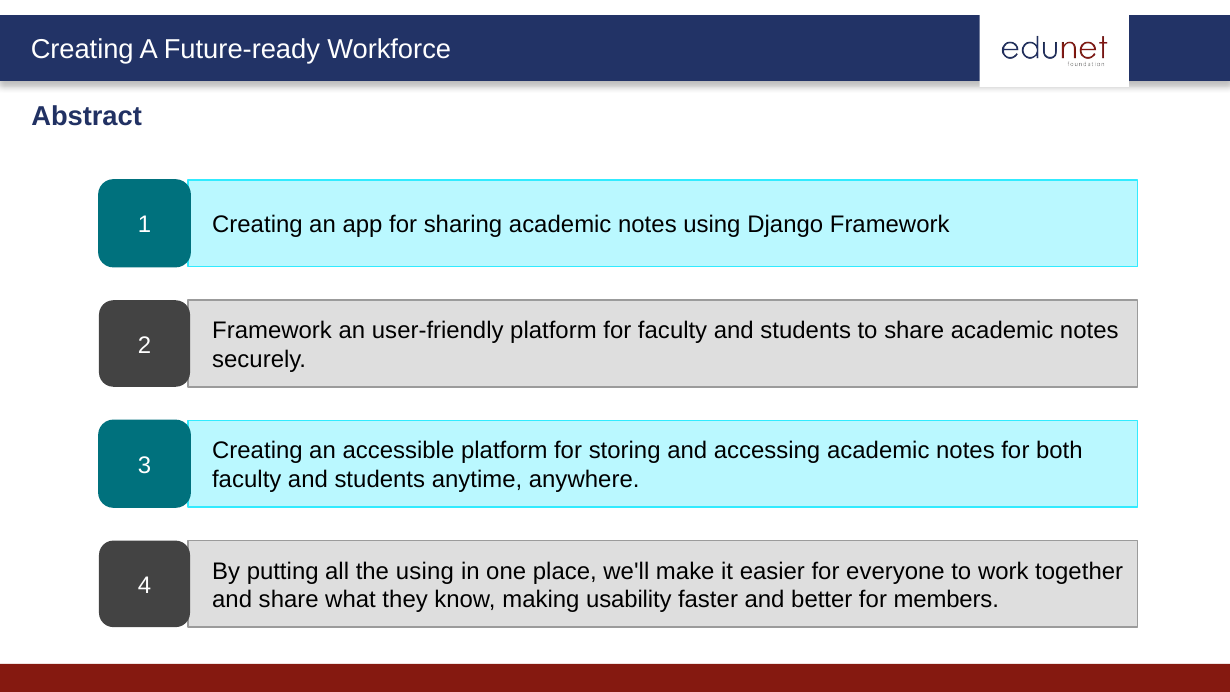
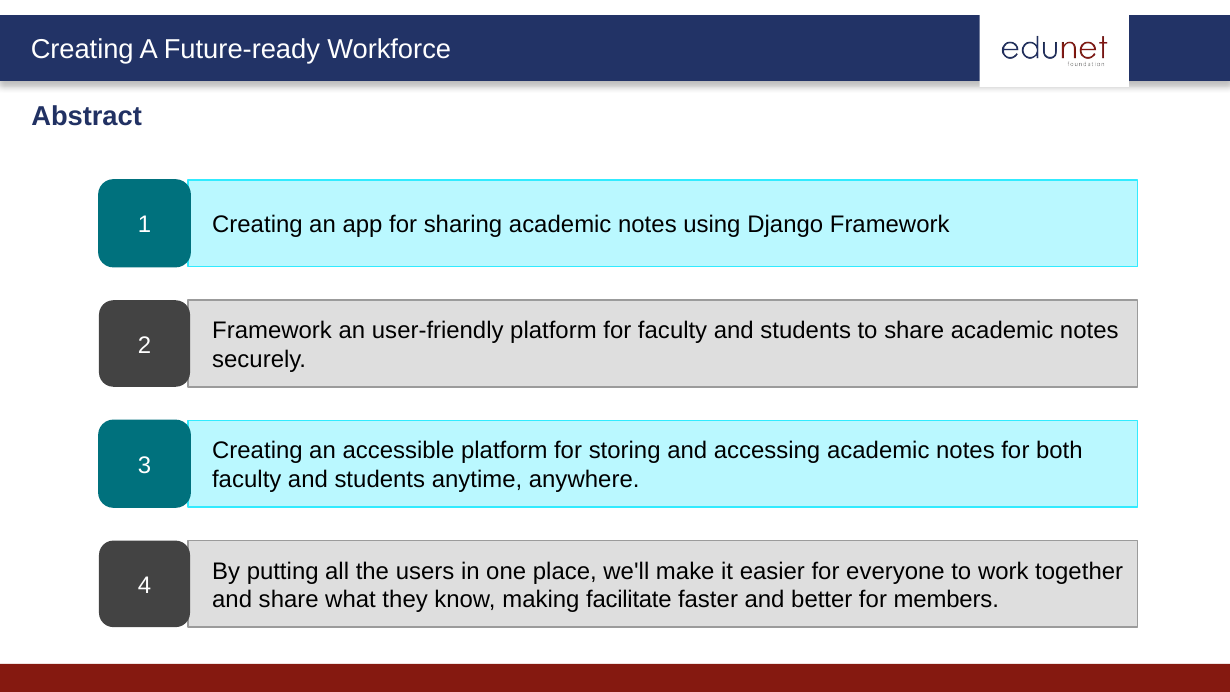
the using: using -> users (425, 571)
usability: usability -> facilitate (629, 600)
